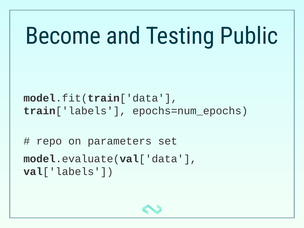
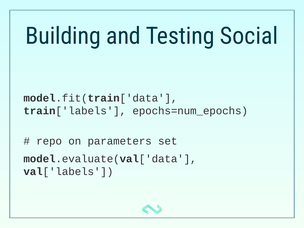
Become: Become -> Building (63, 36)
Public: Public -> Social (249, 36)
